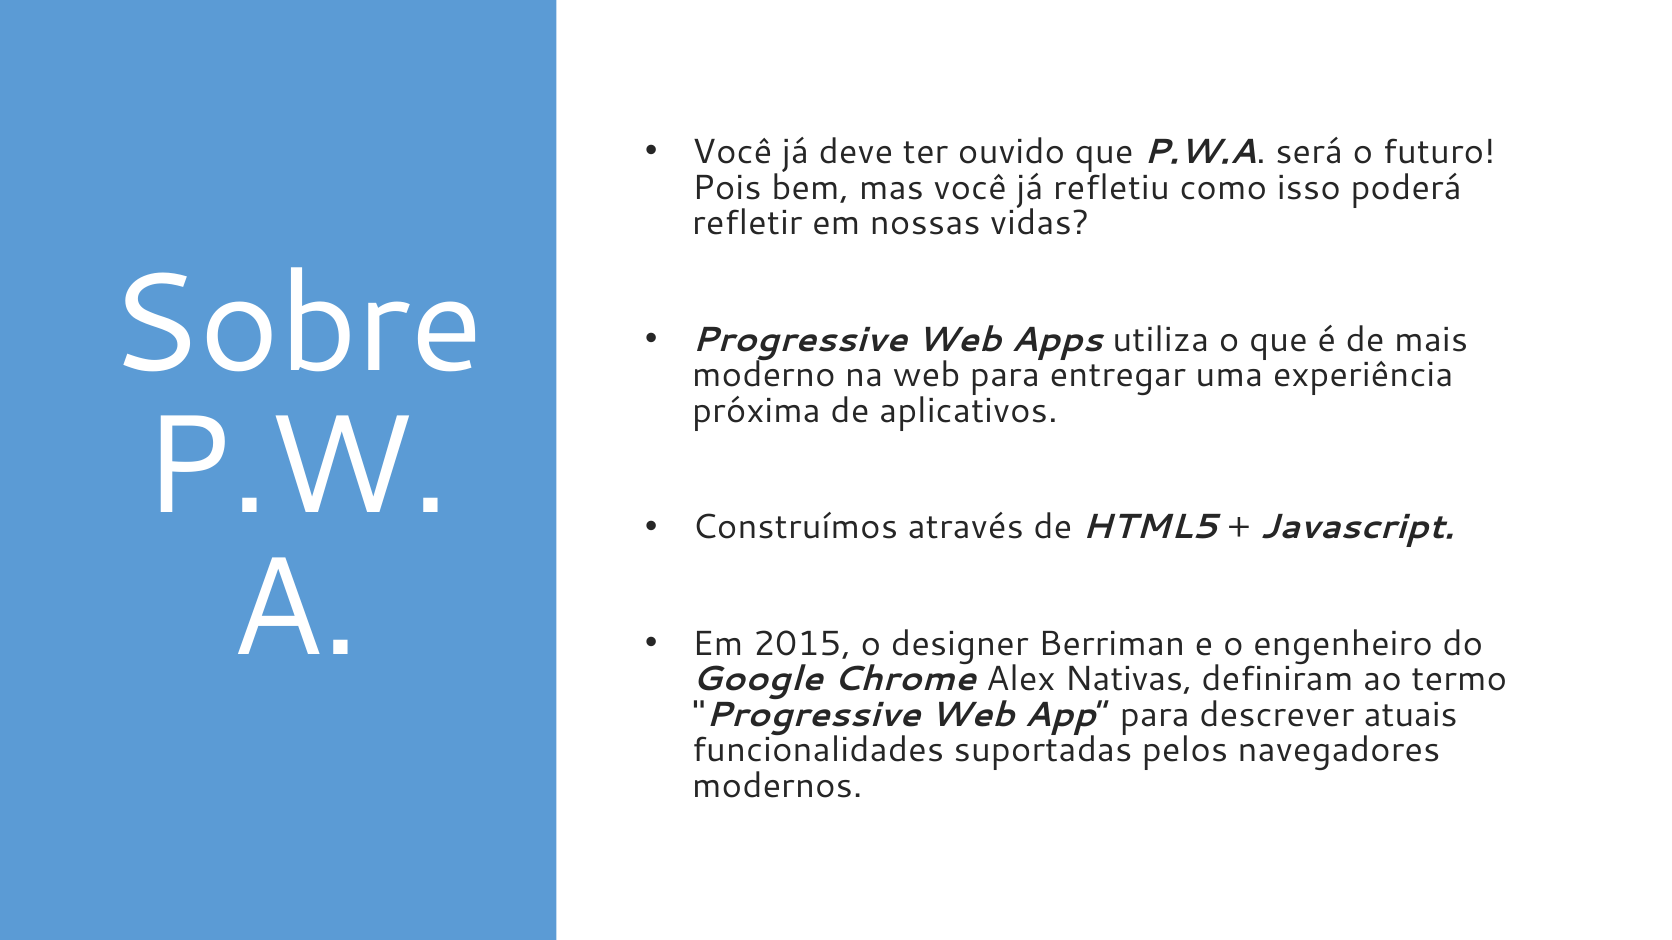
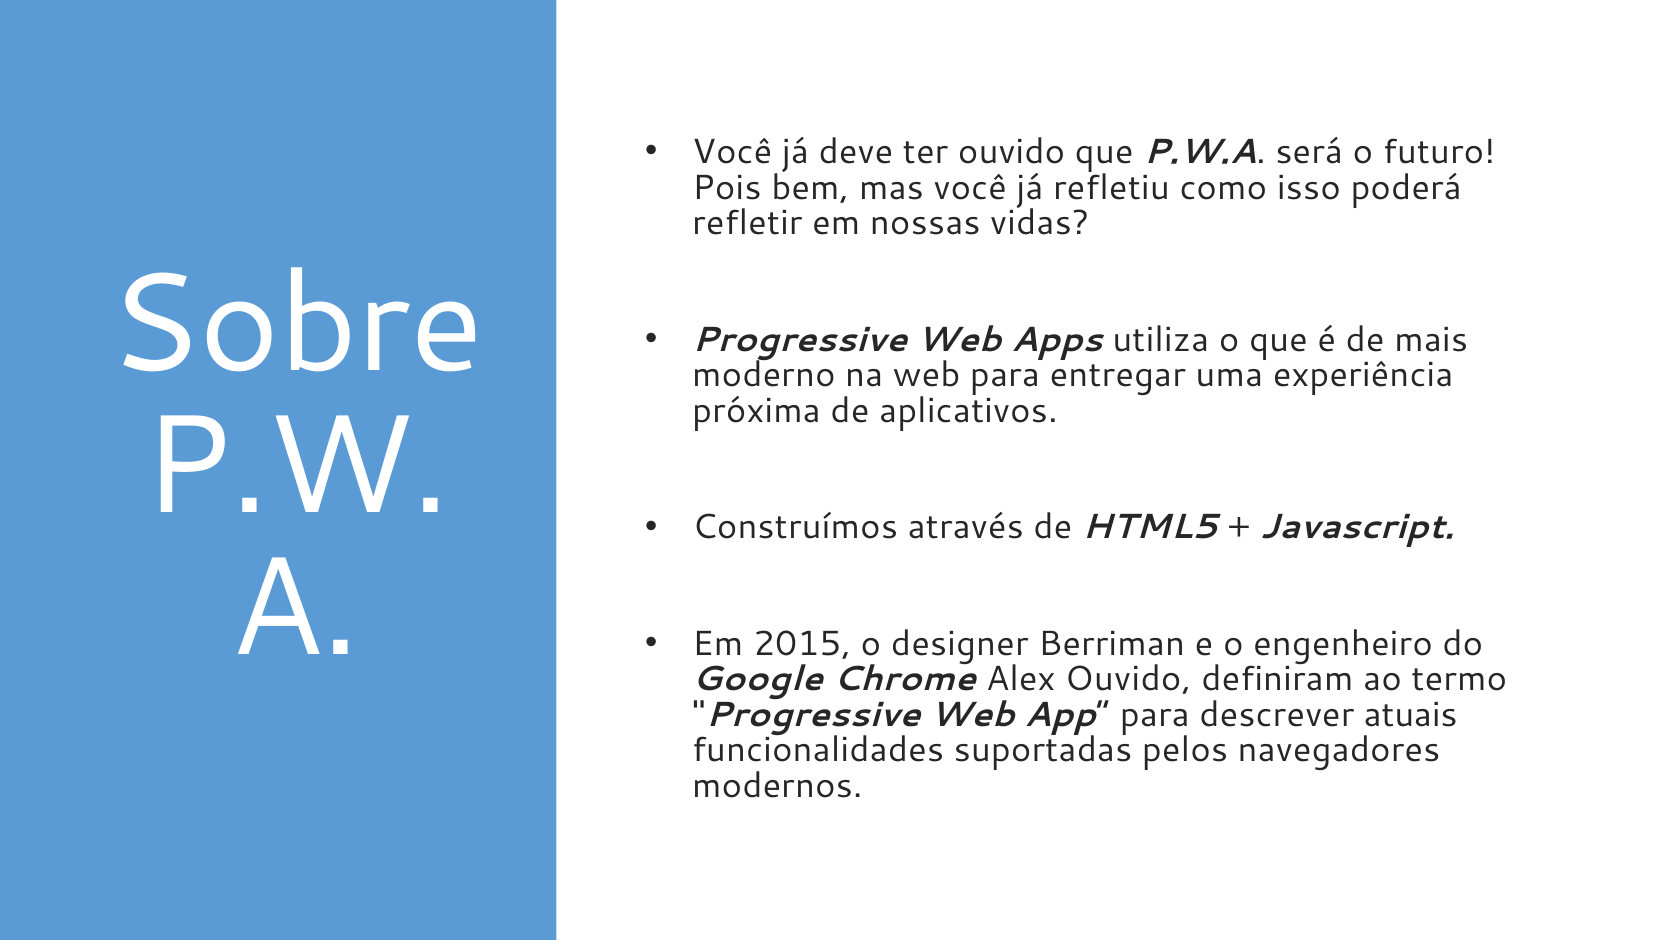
Alex Nativas: Nativas -> Ouvido (1128, 680)
